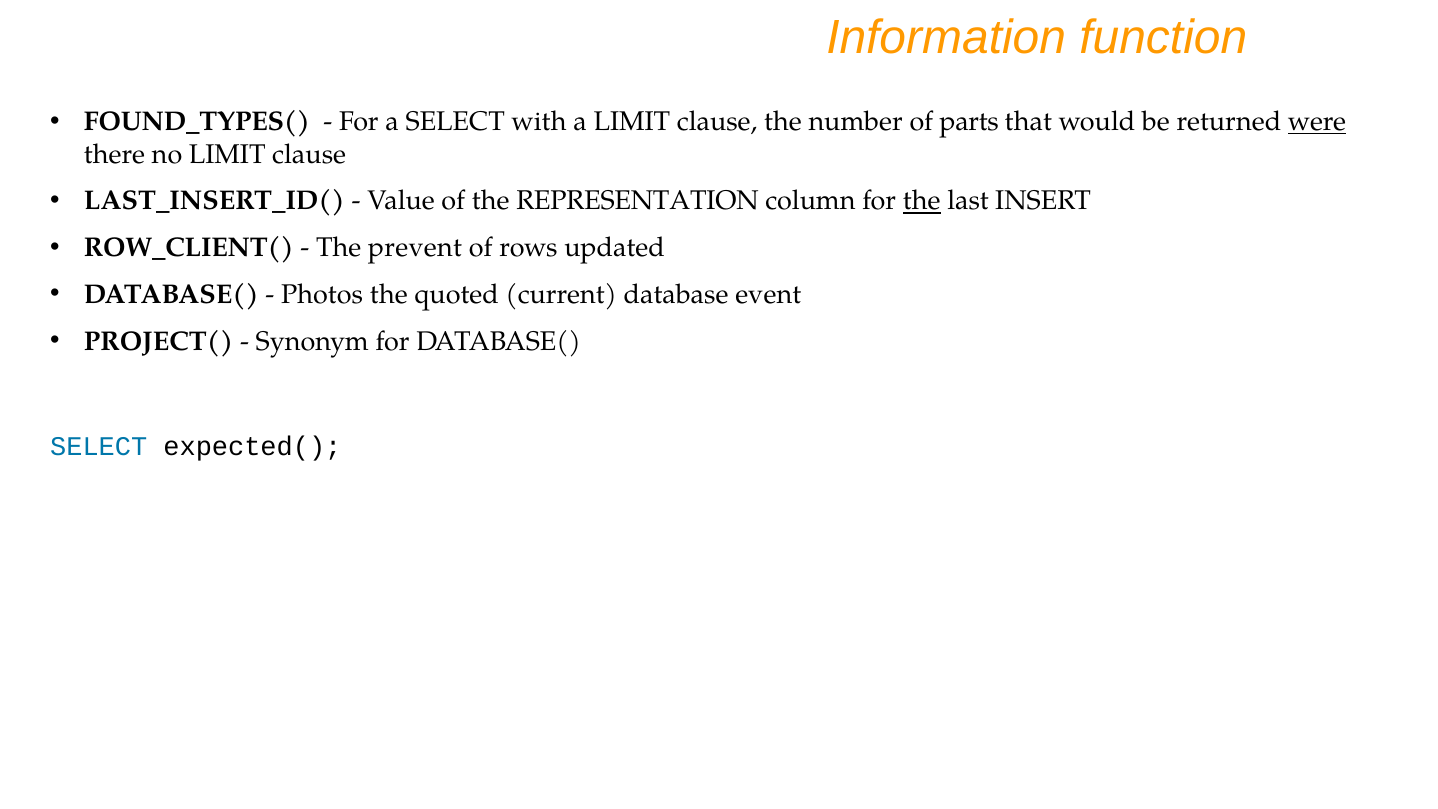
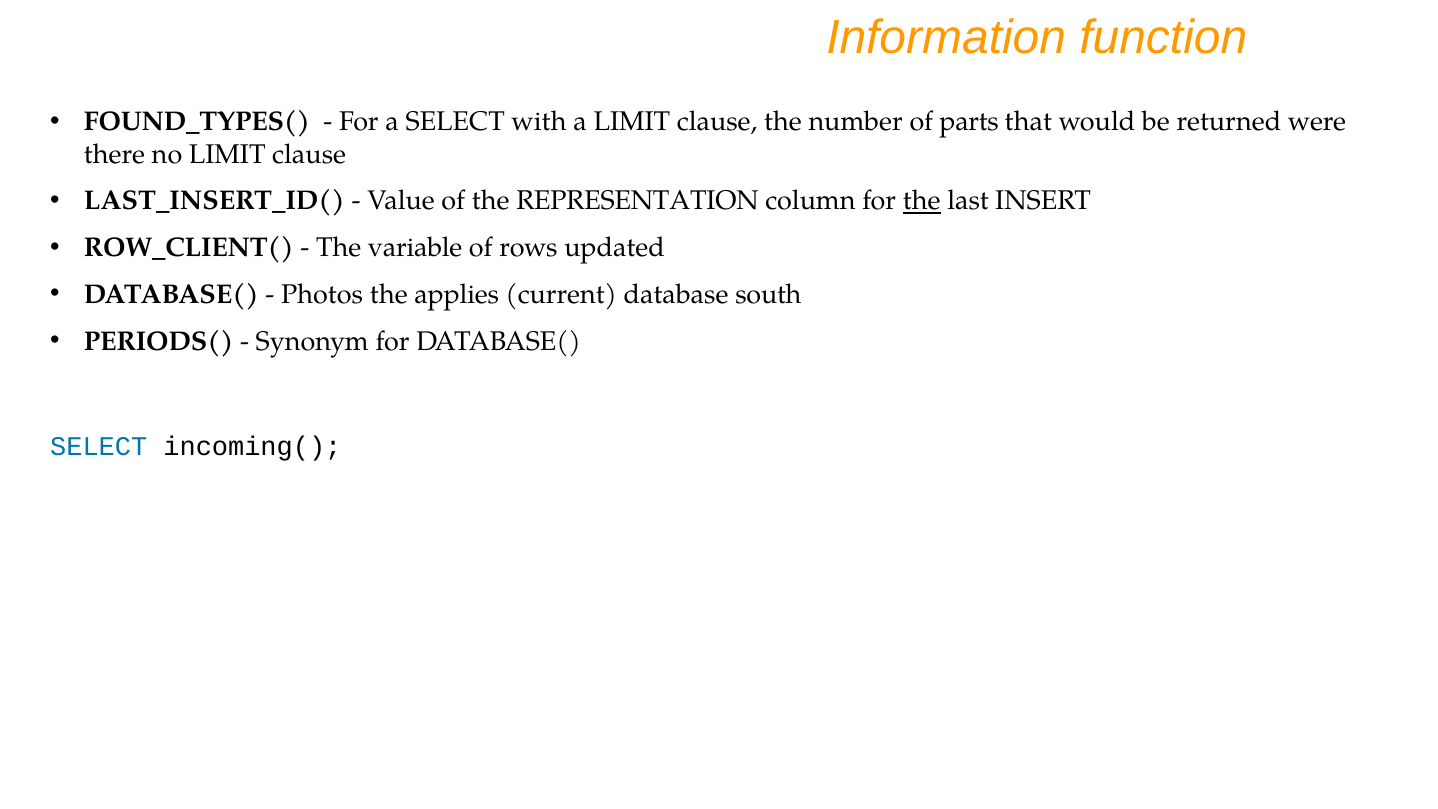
were underline: present -> none (1317, 122)
prevent: prevent -> variable (415, 248)
quoted: quoted -> applies (457, 294)
event: event -> south (768, 294)
PROJECT(: PROJECT( -> PERIODS( (159, 341)
expected(: expected( -> incoming( (252, 447)
